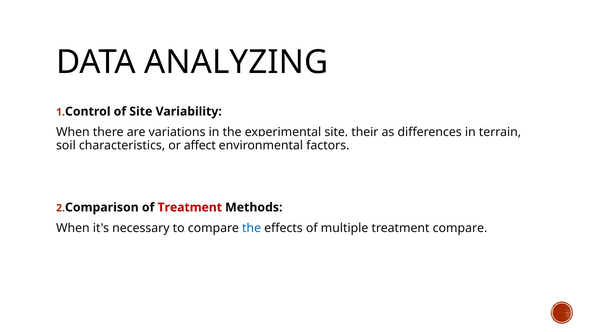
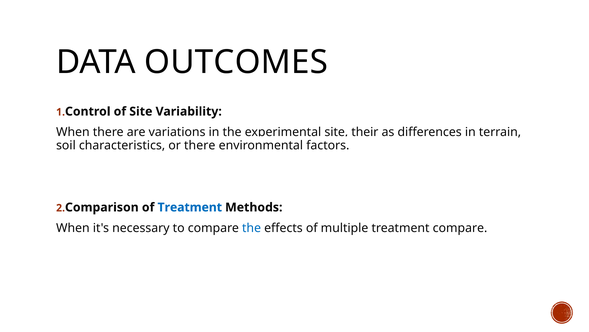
ANALYZING: ANALYZING -> OUTCOMES (236, 62)
or affect: affect -> there (200, 145)
Treatment colour: red -> blue (190, 207)
